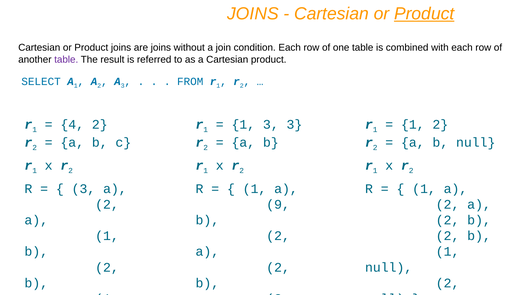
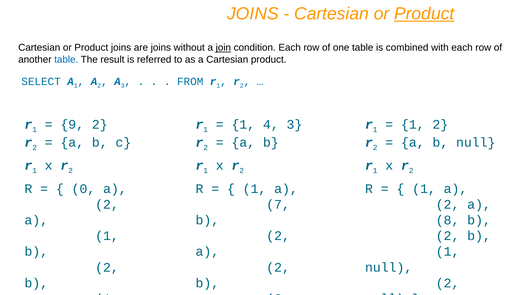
join underline: none -> present (223, 48)
table colour: purple -> blue (66, 59)
4: 4 -> 9 (72, 124)
1 3: 3 -> 4 (271, 124)
3: 3 -> 0 (83, 189)
9: 9 -> 7 (278, 204)
2: 2 -> 8 (448, 220)
